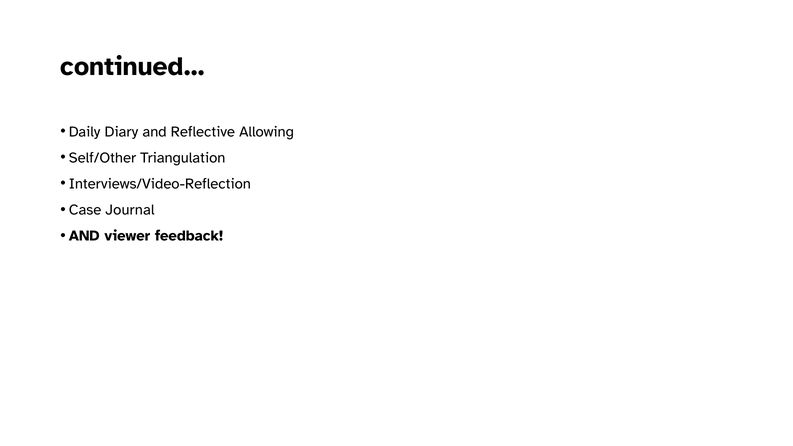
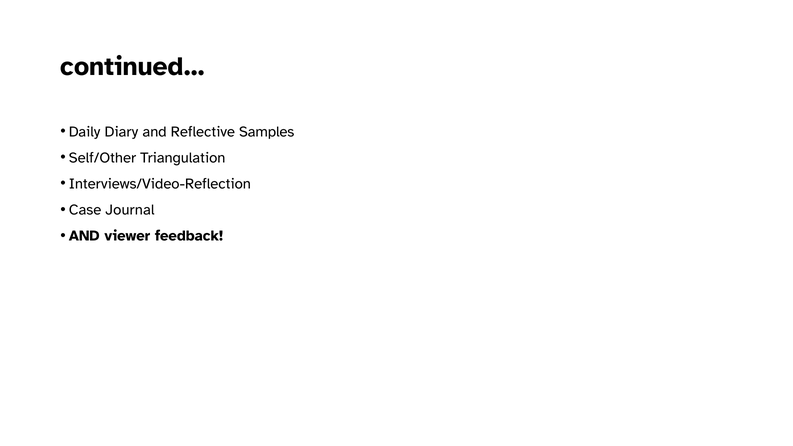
Allowing: Allowing -> Samples (267, 132)
